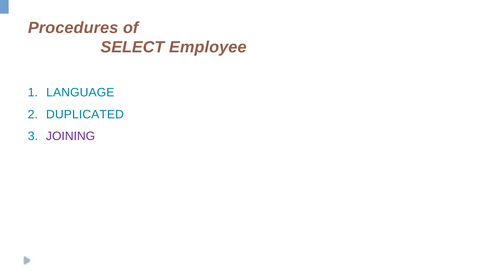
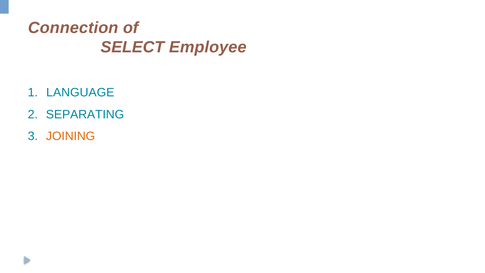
Procedures: Procedures -> Connection (73, 28)
DUPLICATED: DUPLICATED -> SEPARATING (85, 114)
JOINING colour: purple -> orange (71, 136)
